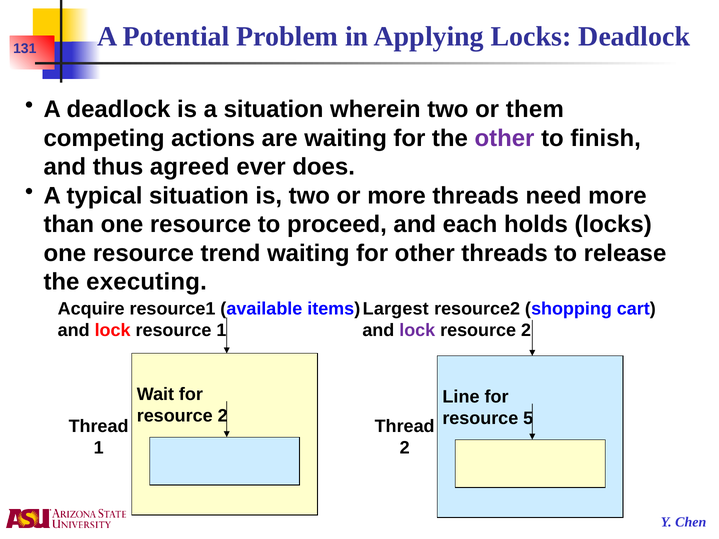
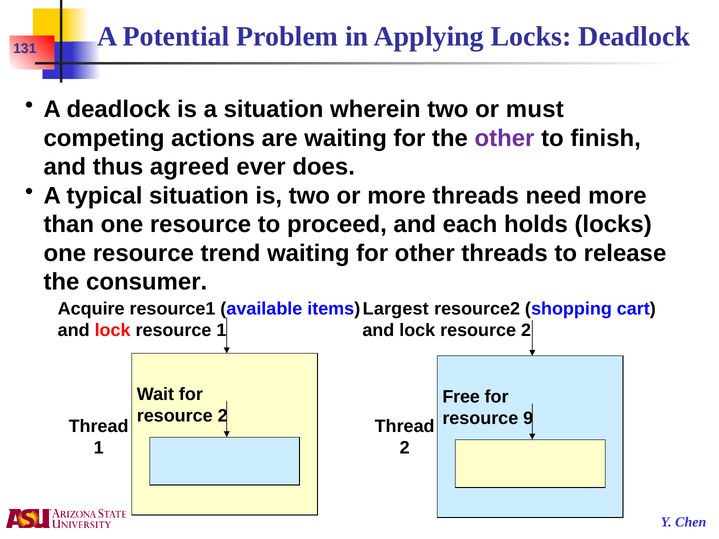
them: them -> must (535, 109)
executing: executing -> consumer (147, 282)
lock colour: purple -> black (417, 331)
Line: Line -> Free (461, 397)
5: 5 -> 9 (528, 418)
